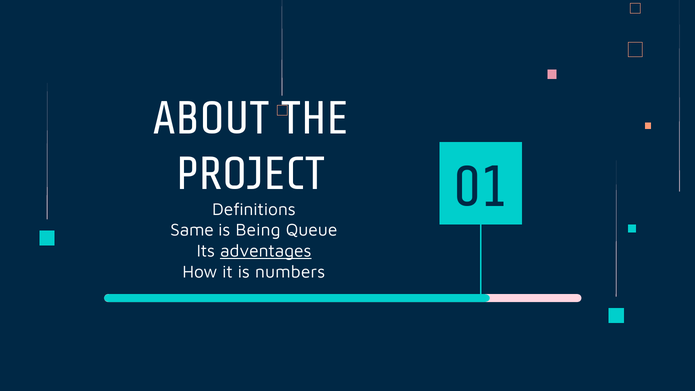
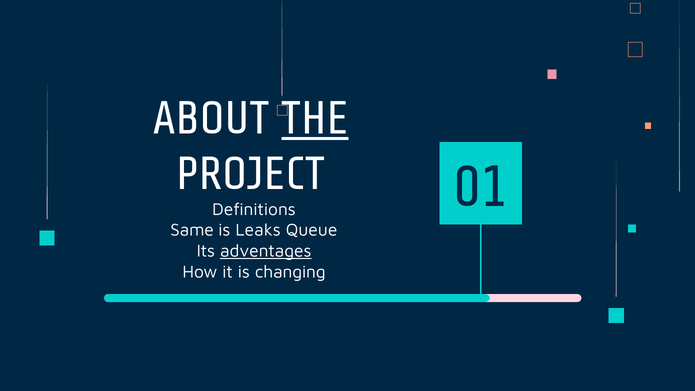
THE underline: none -> present (315, 119)
Being: Being -> Leaks (258, 230)
numbers: numbers -> changing (290, 272)
